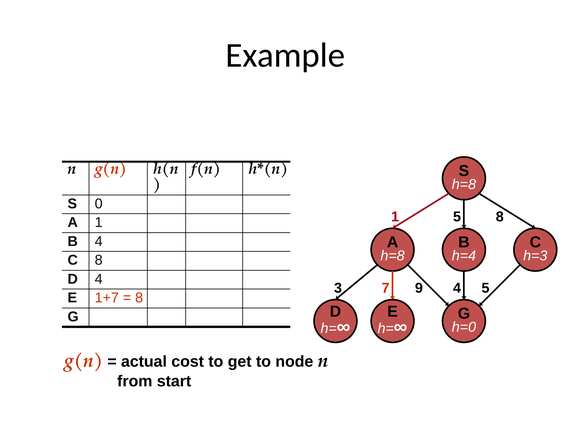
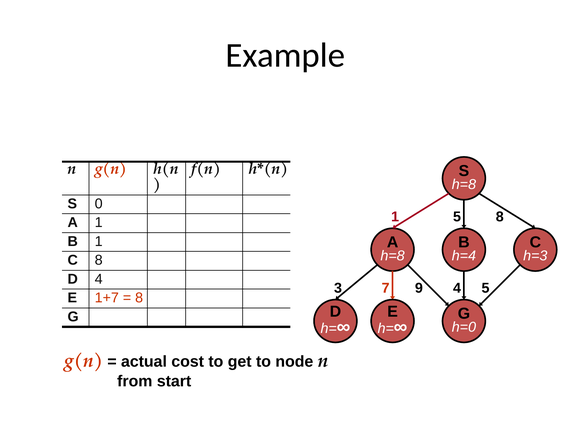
B 4: 4 -> 1 (99, 242)
